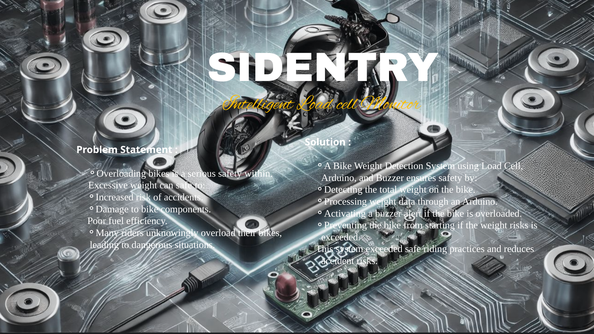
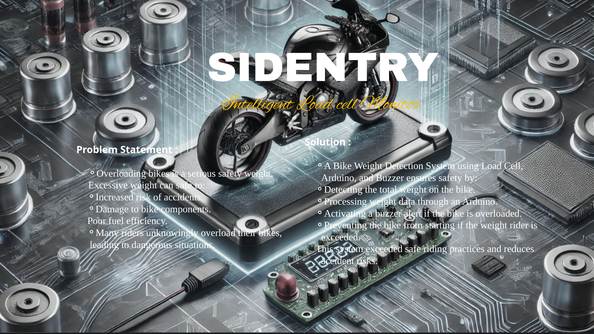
safety within: within -> weight (259, 174)
weight risks: risks -> rider (519, 225)
